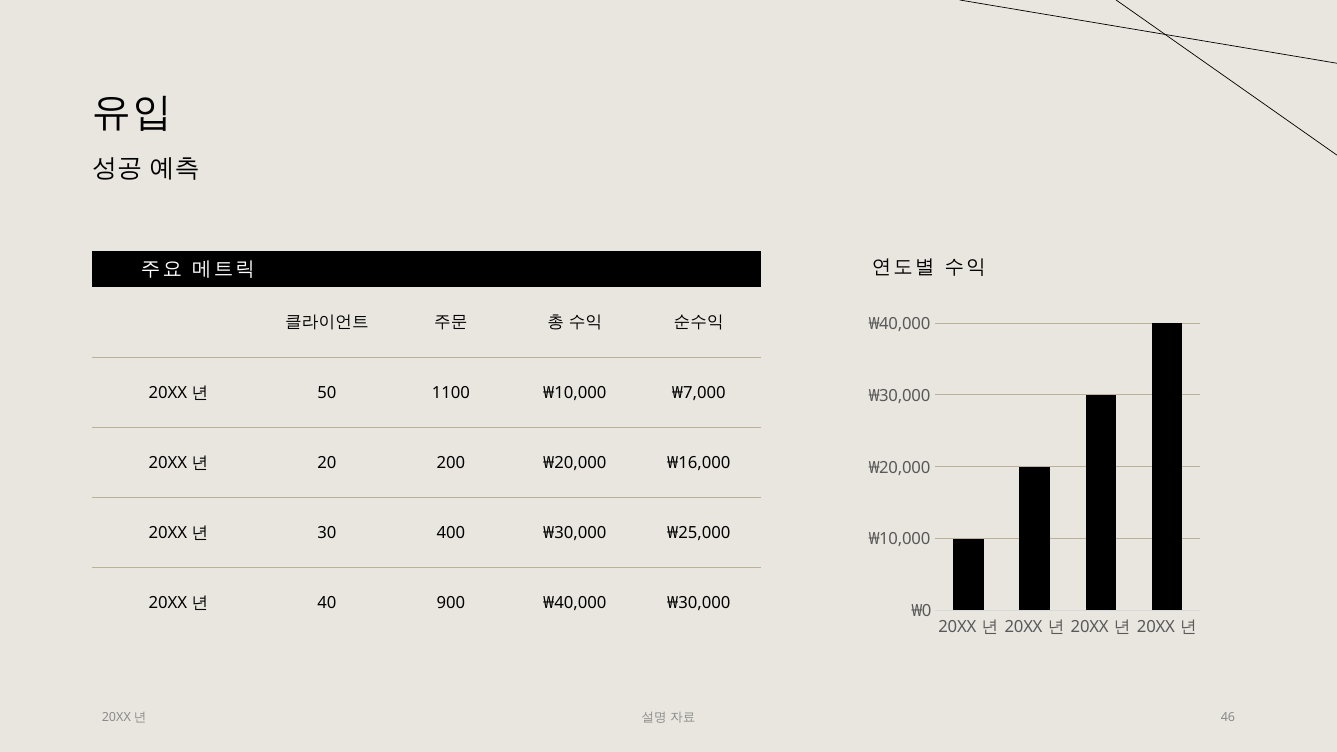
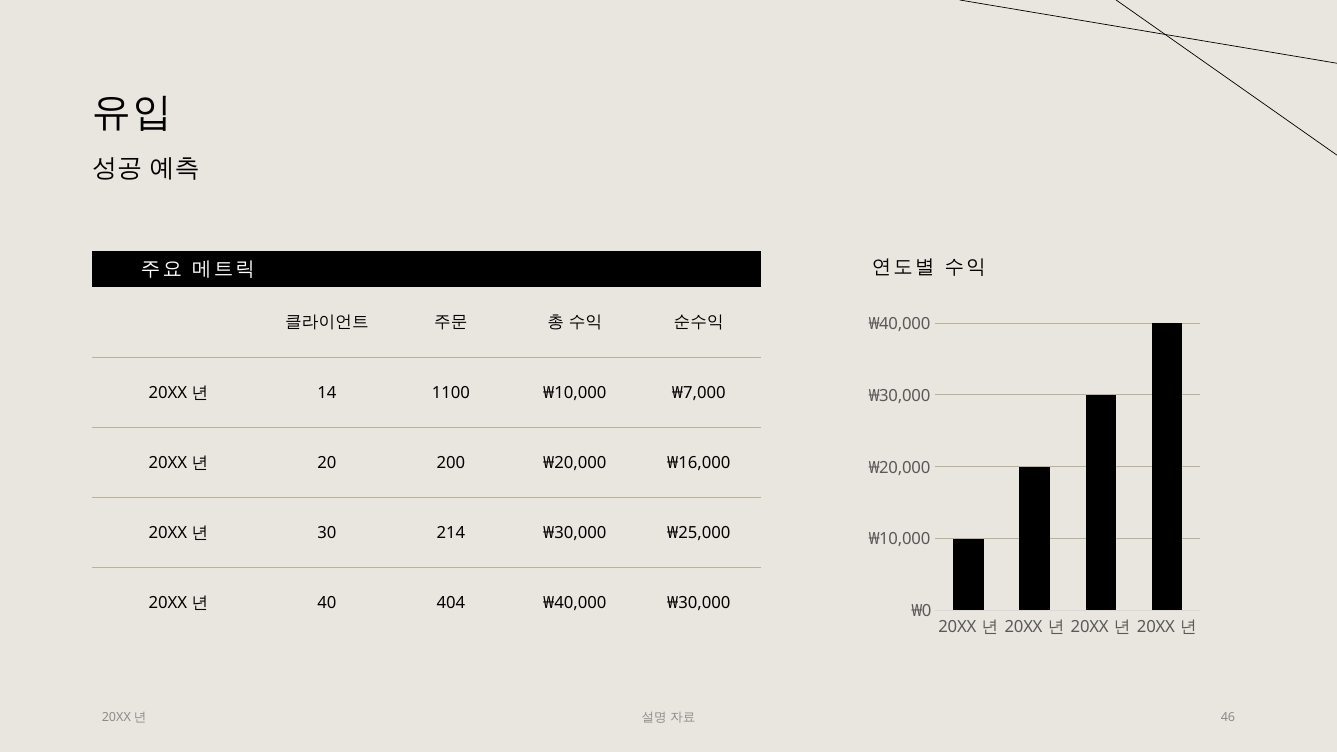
50: 50 -> 14 (327, 393)
400: 400 -> 214 (451, 533)
900: 900 -> 404 (451, 603)
